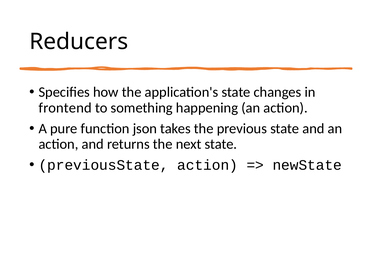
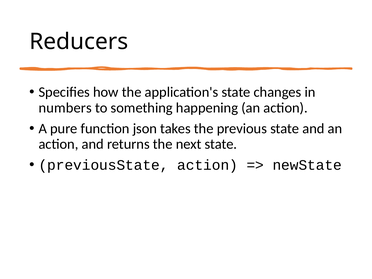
frontend: frontend -> numbers (65, 108)
